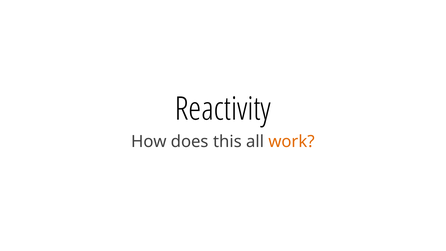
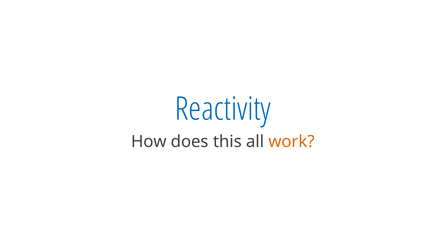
Reactivity colour: black -> blue (223, 109)
